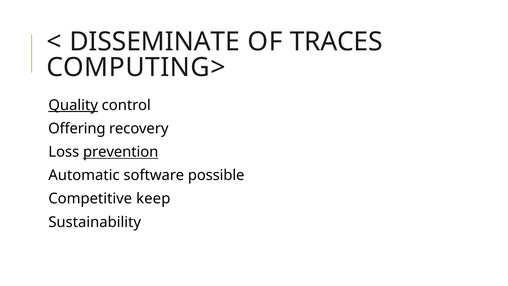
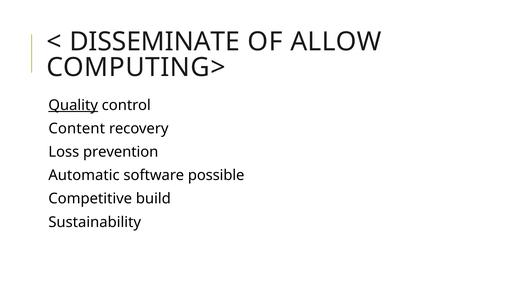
TRACES: TRACES -> ALLOW (336, 42)
Offering: Offering -> Content (77, 128)
prevention underline: present -> none (121, 152)
keep: keep -> build (153, 199)
